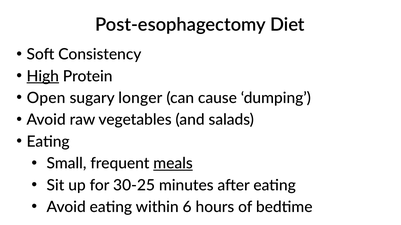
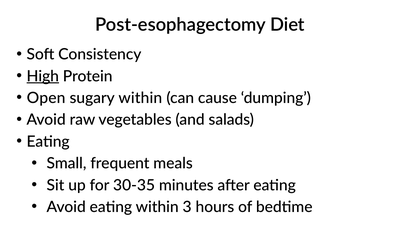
sugary longer: longer -> within (140, 98)
meals underline: present -> none (173, 164)
30-25: 30-25 -> 30-35 (134, 186)
6: 6 -> 3 (187, 208)
